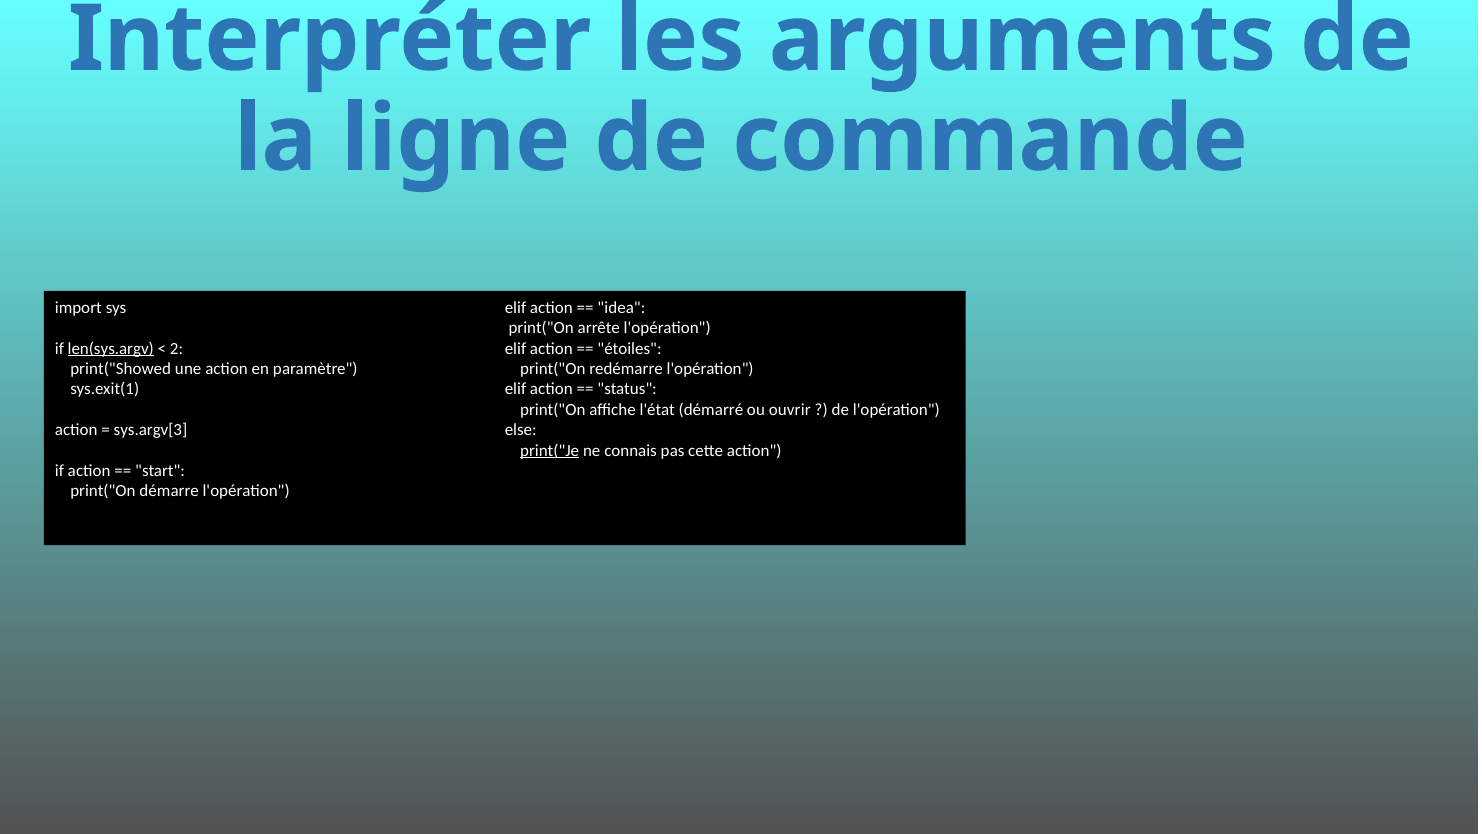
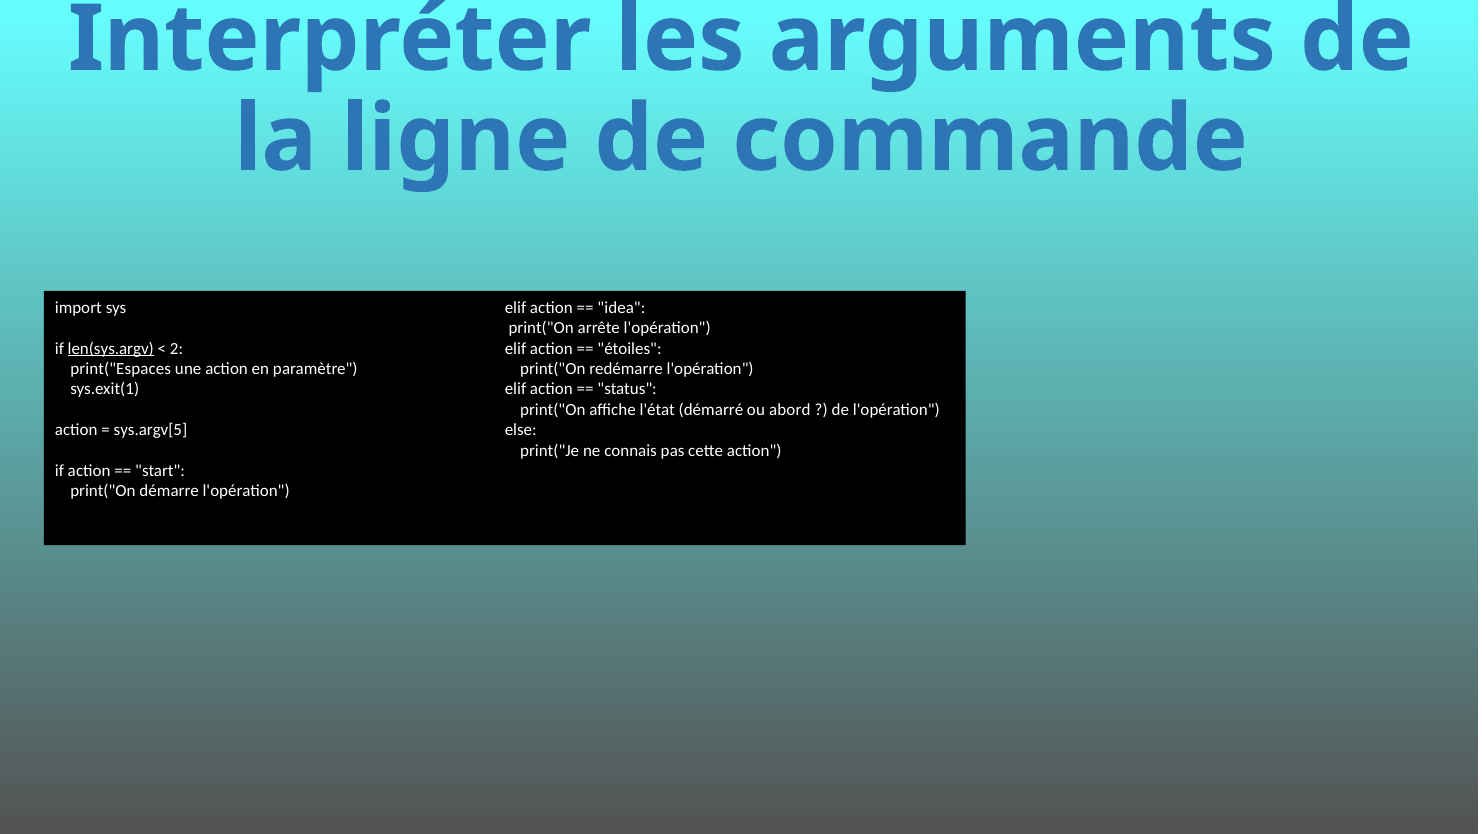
print("Showed: print("Showed -> print("Espaces (121, 369)
ouvrir: ouvrir -> abord (790, 409)
sys.argv[3: sys.argv[3 -> sys.argv[5 (150, 430)
print("Je underline: present -> none (550, 450)
